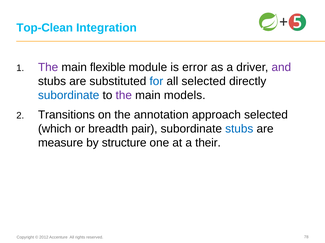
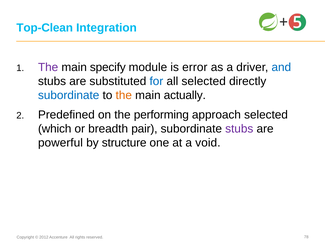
flexible: flexible -> specify (108, 67)
and colour: purple -> blue (281, 67)
the colour: purple -> orange (124, 96)
models: models -> actually (185, 96)
Transitions: Transitions -> Predefined (66, 115)
annotation: annotation -> performing (161, 115)
stubs colour: blue -> purple (239, 129)
measure: measure -> powerful (60, 143)
their: their -> void (208, 143)
